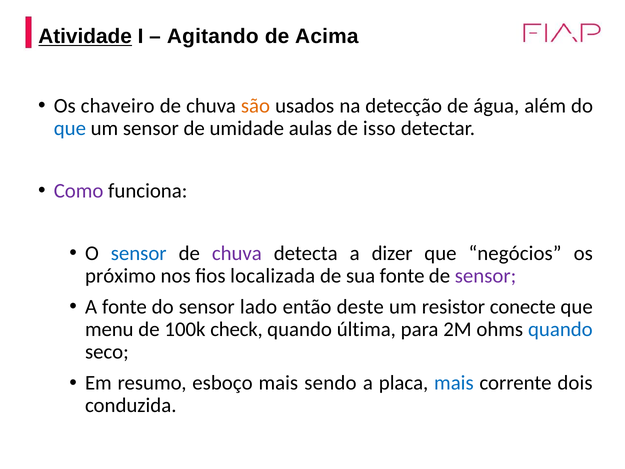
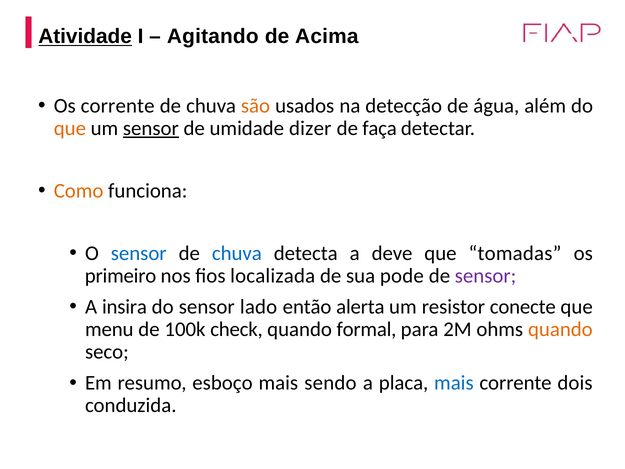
Os chaveiro: chaveiro -> corrente (118, 106)
que colour: blue -> orange (70, 128)
sensor underline: none -> present (151, 128)
aulas: aulas -> dizer (310, 128)
isso: isso -> faça (380, 128)
Como colour: purple -> orange (79, 191)
chuva colour: purple -> blue (237, 253)
dizer: dizer -> deve (392, 253)
negócios: negócios -> tomadas (515, 253)
próximo: próximo -> primeiro (121, 276)
sua fonte: fonte -> pode (402, 276)
A fonte: fonte -> insira (124, 307)
deste: deste -> alerta (360, 307)
última: última -> formal (366, 329)
quando colour: blue -> orange (560, 329)
